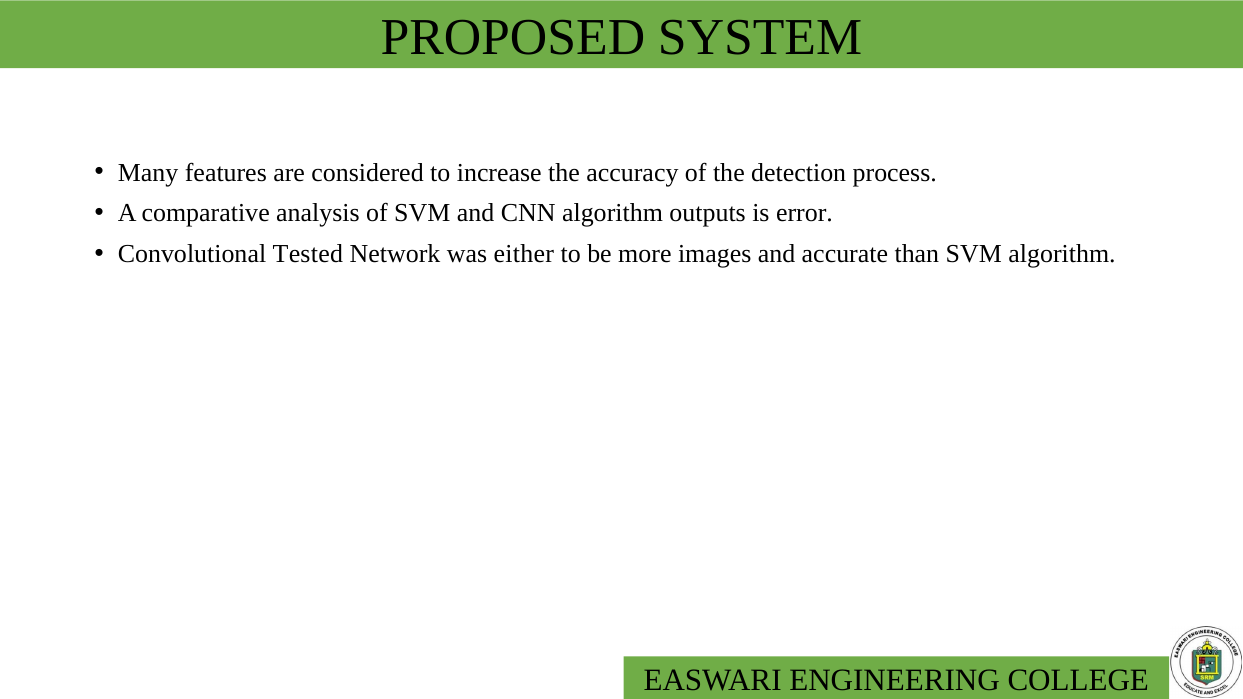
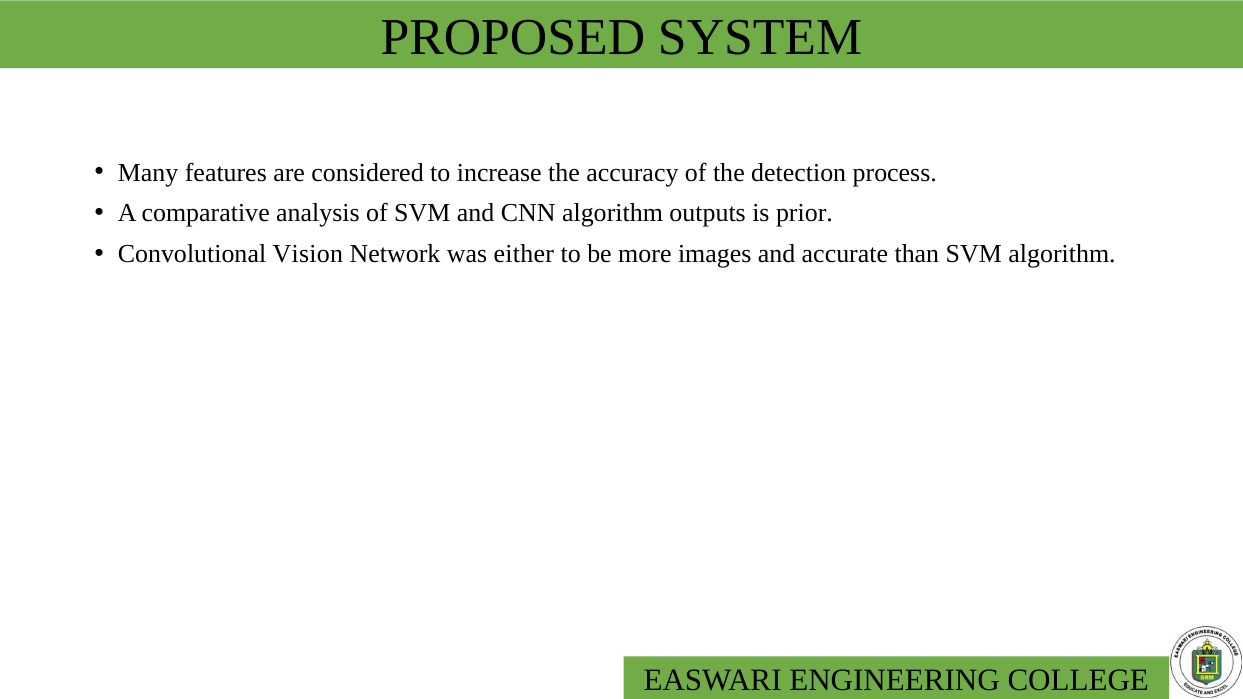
error: error -> prior (804, 213)
Tested: Tested -> Vision (308, 254)
